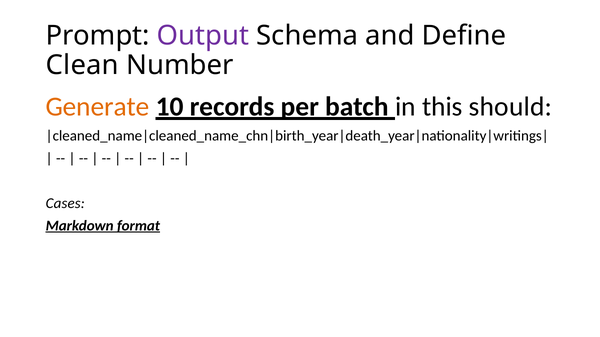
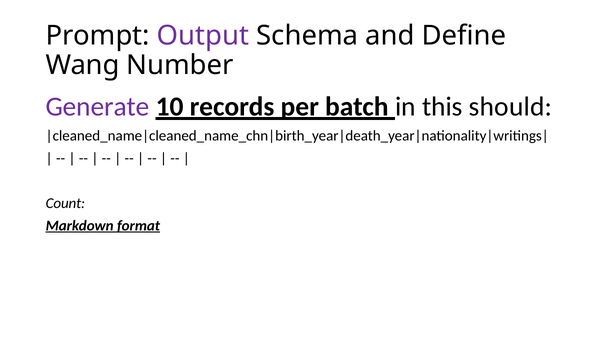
Clean: Clean -> Wang (83, 65)
Generate colour: orange -> purple (98, 107)
Cases: Cases -> Count (65, 203)
